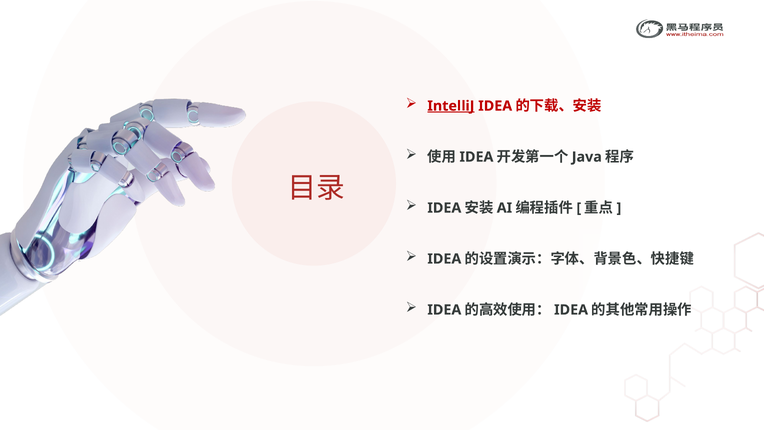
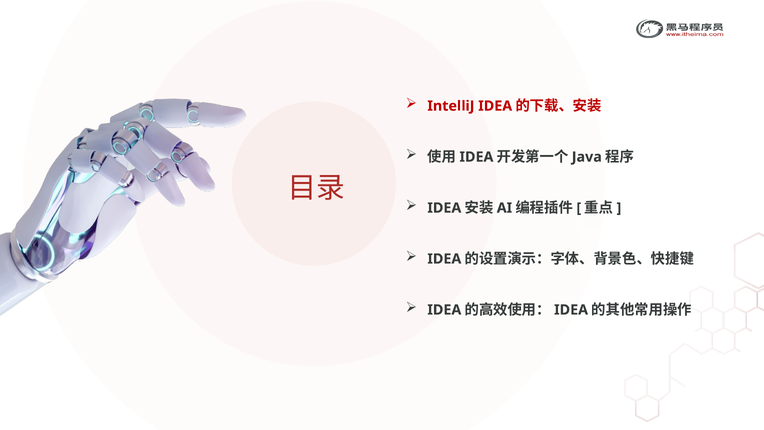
IntelliJ underline: present -> none (451, 106)
